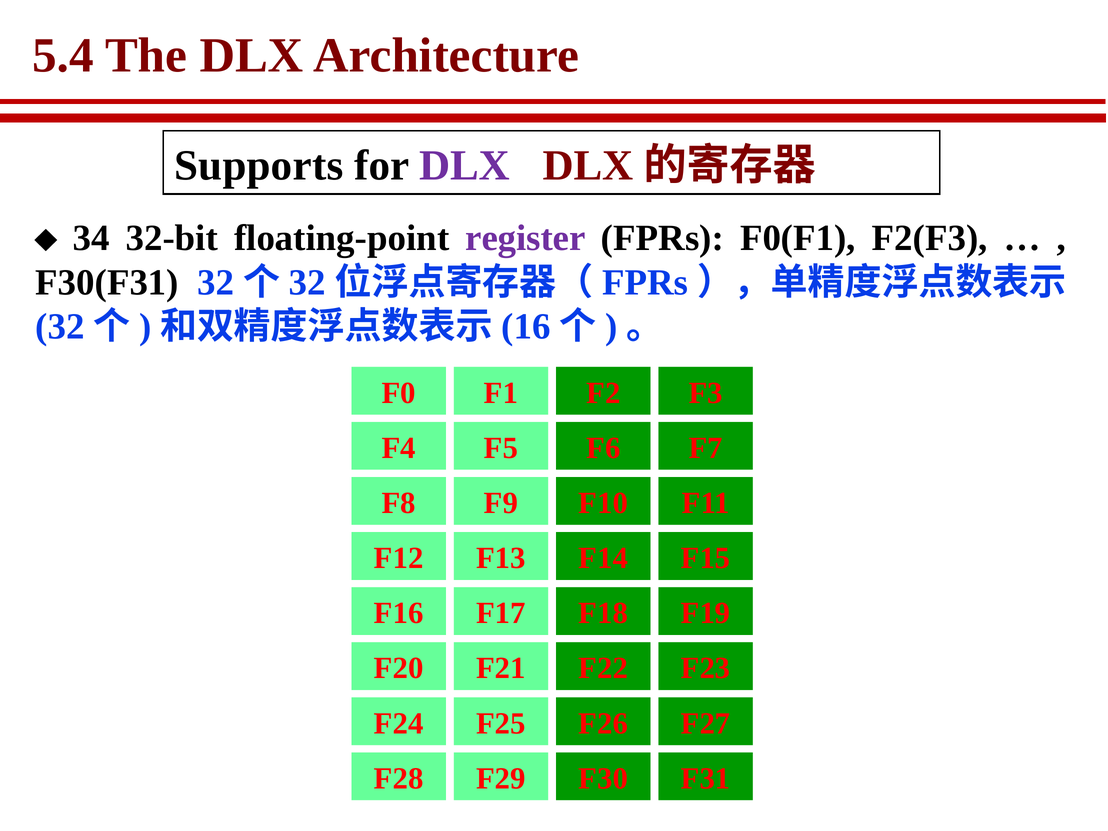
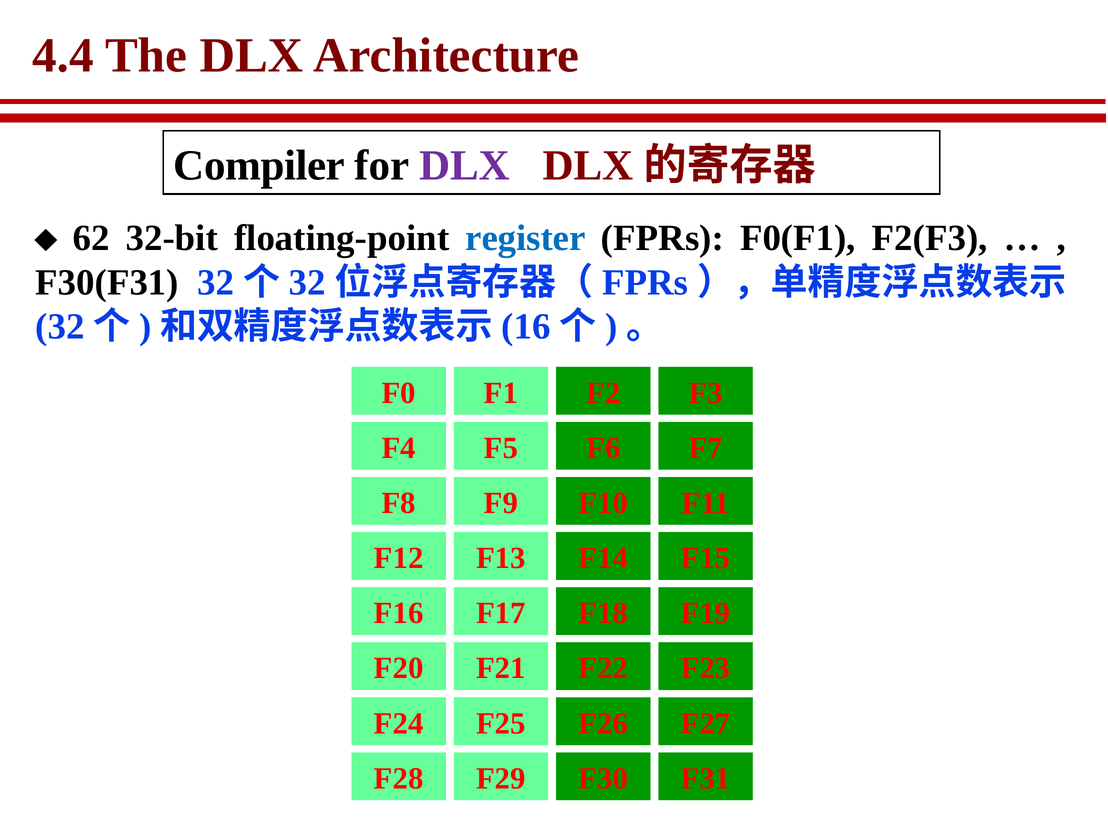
5.4: 5.4 -> 4.4 (63, 55)
Supports: Supports -> Compiler (259, 165)
34: 34 -> 62 (91, 238)
register colour: purple -> blue (525, 238)
